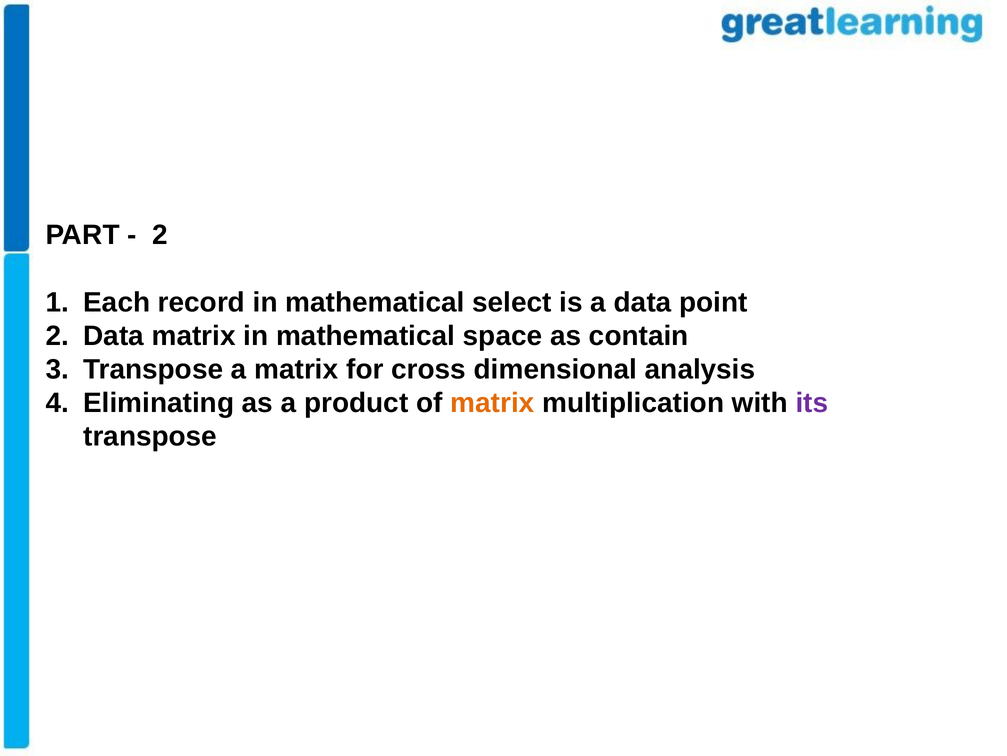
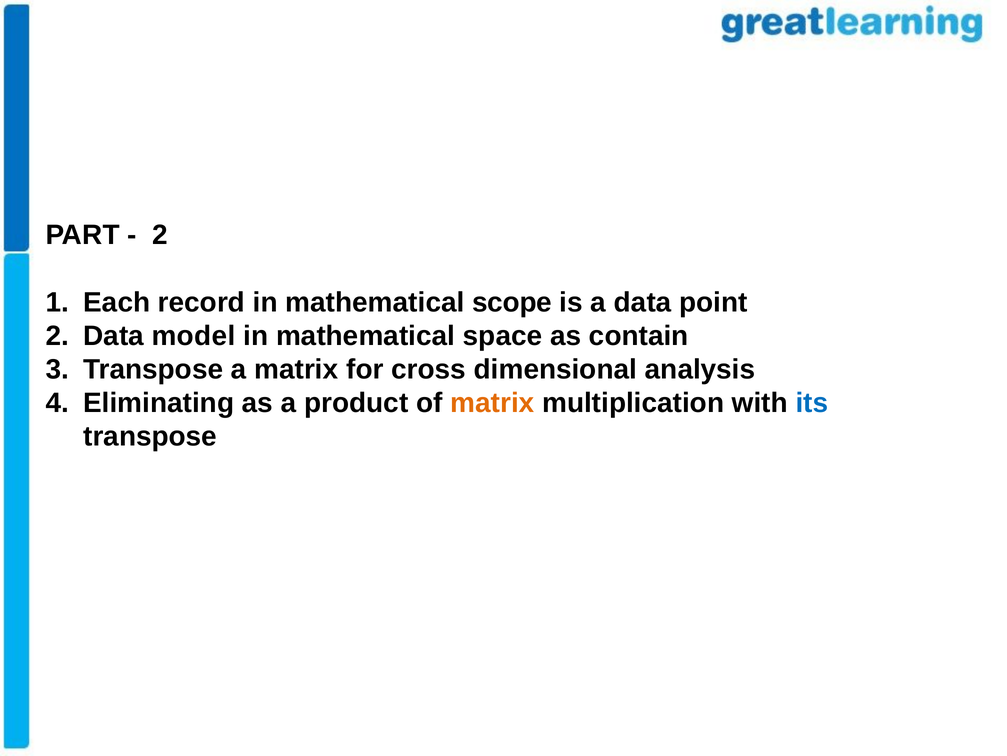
select: select -> scope (512, 302)
Data matrix: matrix -> model (194, 336)
its colour: purple -> blue (812, 403)
